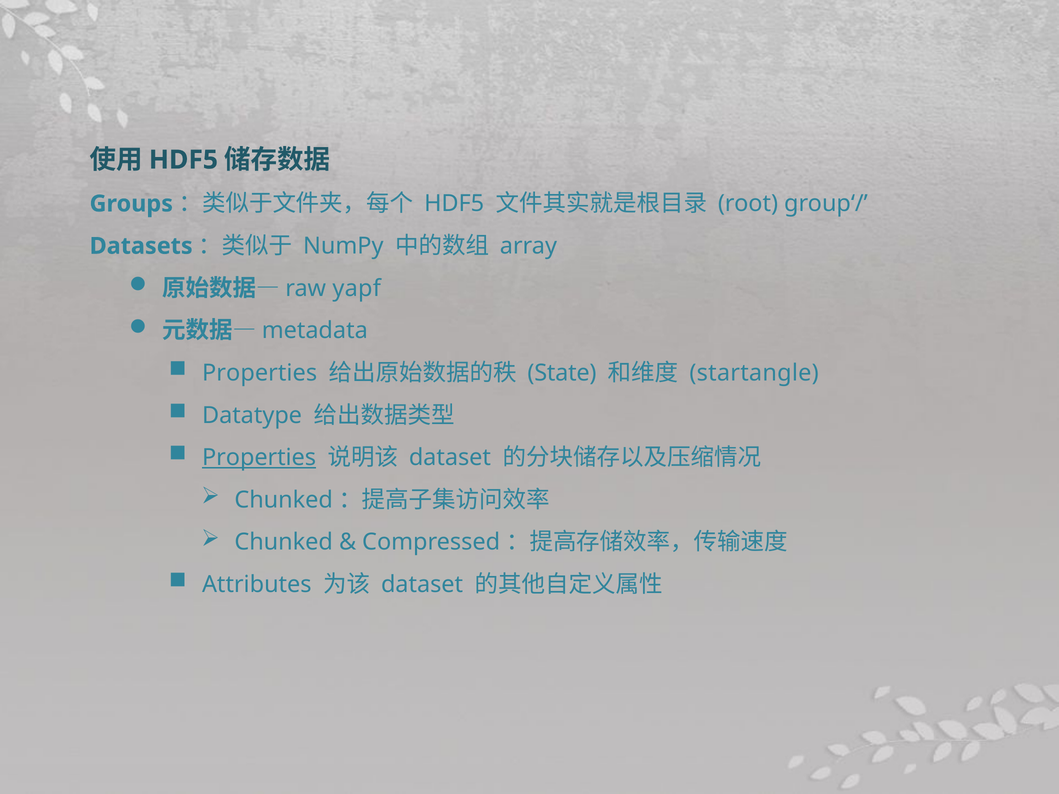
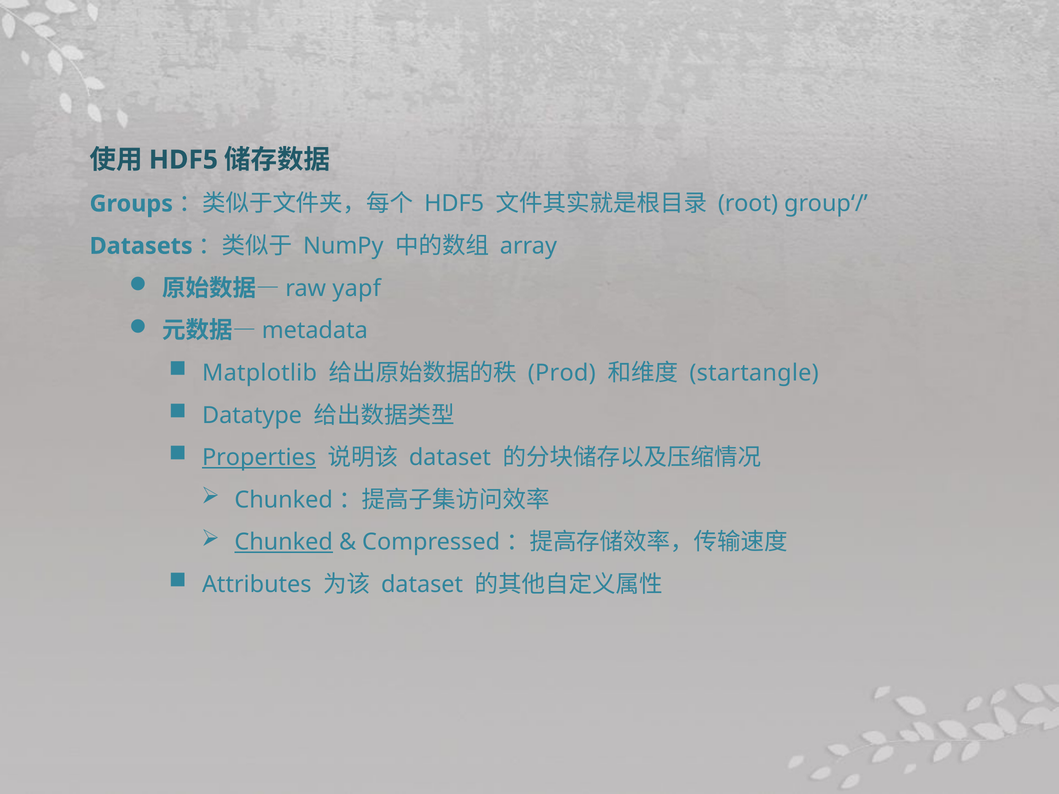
Properties: Properties -> Matplotlib (260, 373)
State: State -> Prod (562, 373)
Chunked underline: none -> present (284, 542)
